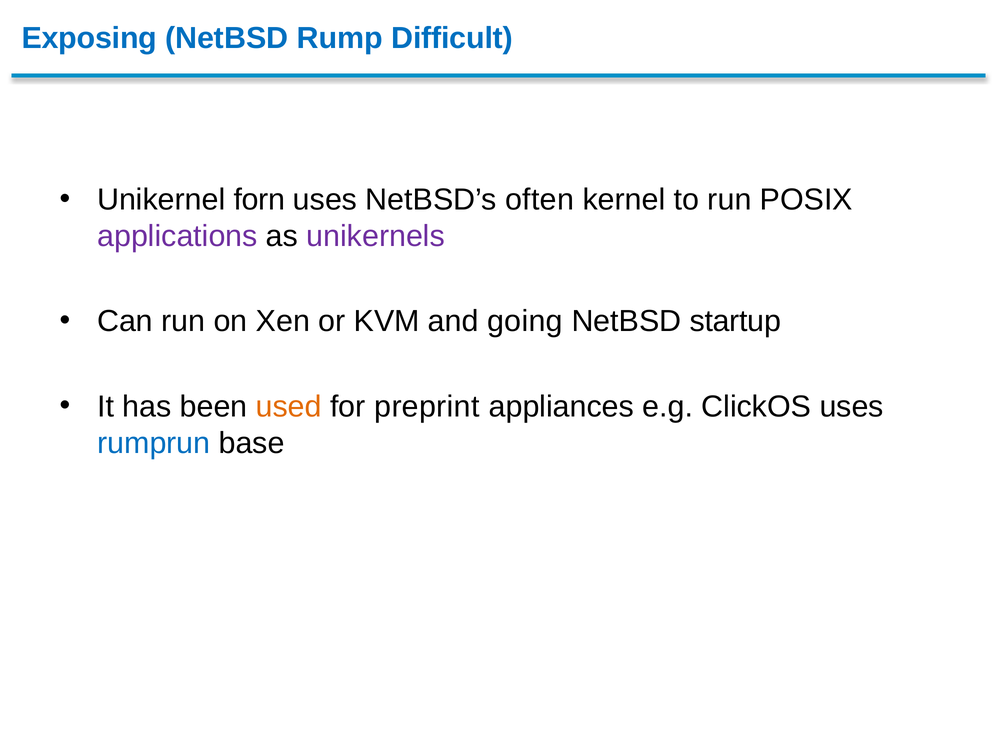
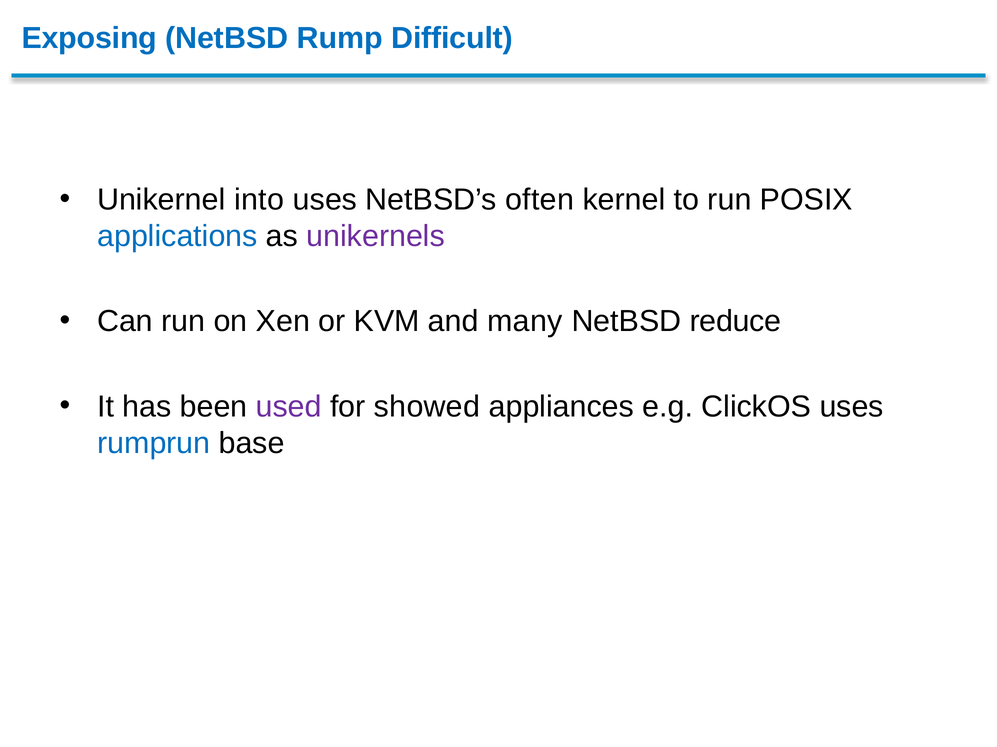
forn: forn -> into (259, 200)
applications colour: purple -> blue (177, 236)
going: going -> many (525, 322)
startup: startup -> reduce (735, 322)
used colour: orange -> purple (289, 407)
preprint: preprint -> showed (427, 407)
